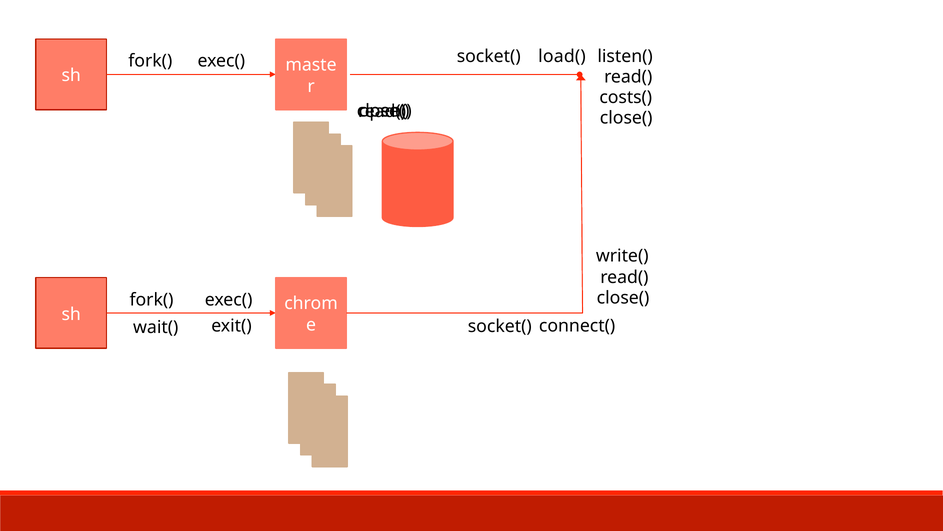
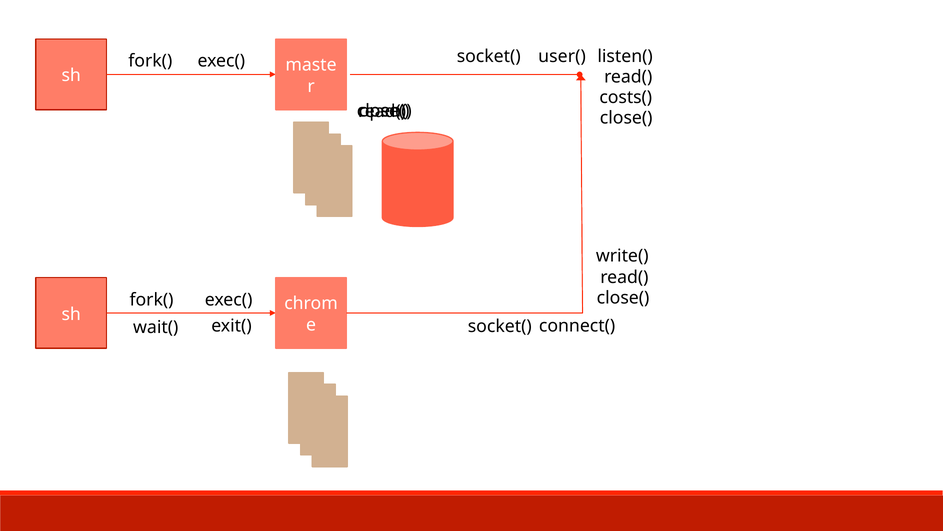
load(: load( -> user( (562, 57)
